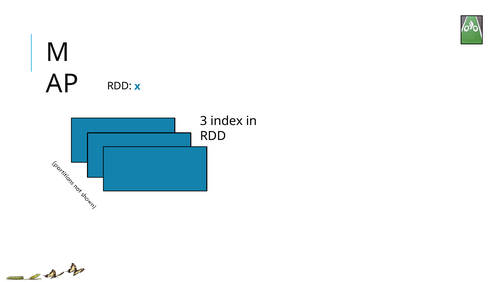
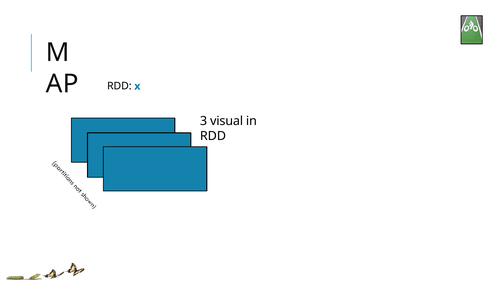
index: index -> visual (227, 121)
